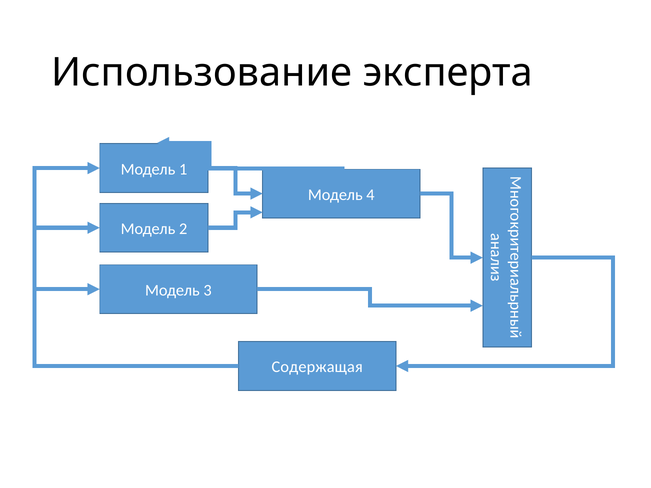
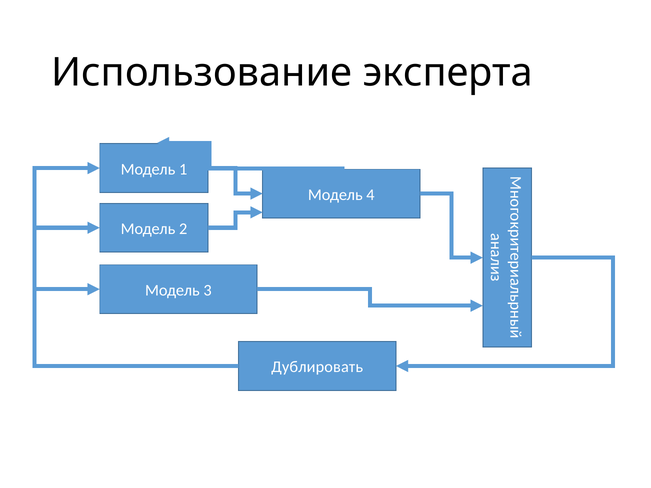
Содержащая: Содержащая -> Дублировать (317, 367)
